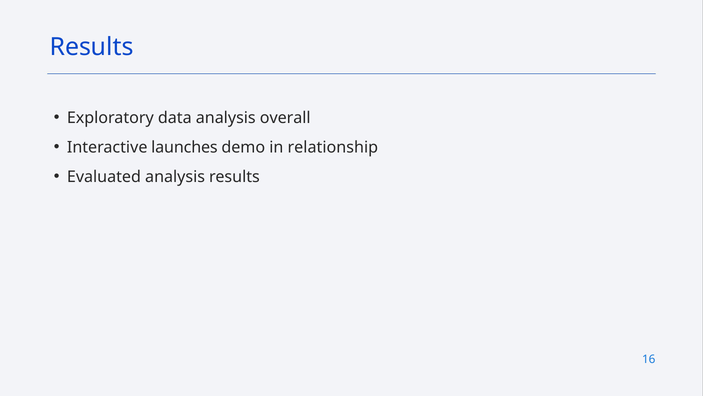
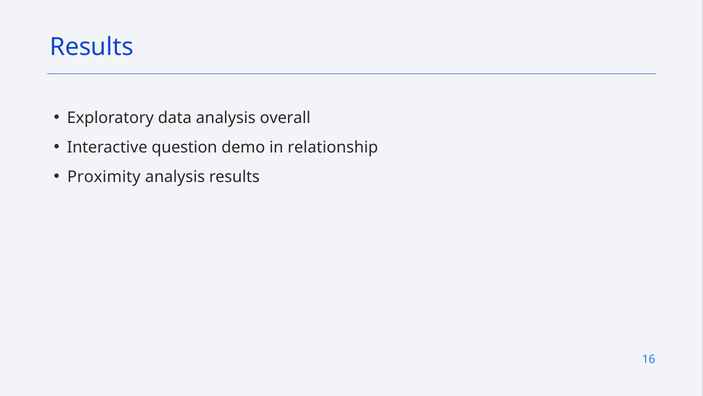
launches: launches -> question (184, 147)
Evaluated: Evaluated -> Proximity (104, 177)
